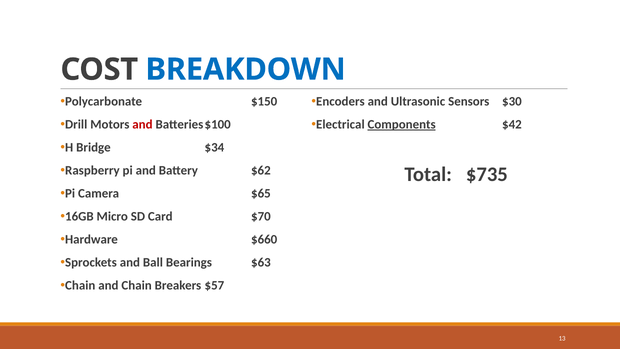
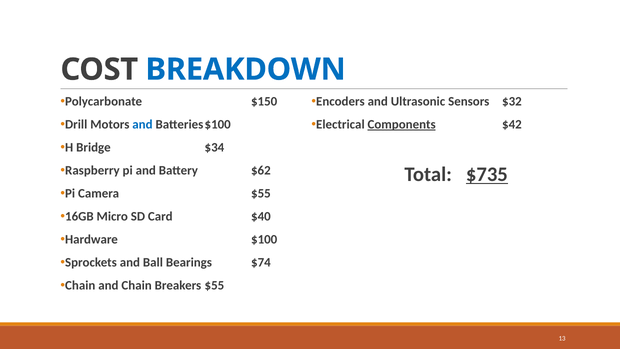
$30: $30 -> $32 (512, 101)
and colour: red -> blue (142, 124)
$735 underline: none -> present (487, 174)
Camera $65: $65 -> $55 (261, 193)
$70: $70 -> $40 (261, 216)
$660: $660 -> $100 (264, 239)
$63: $63 -> $74 (261, 262)
Breakers $57: $57 -> $55 (214, 285)
